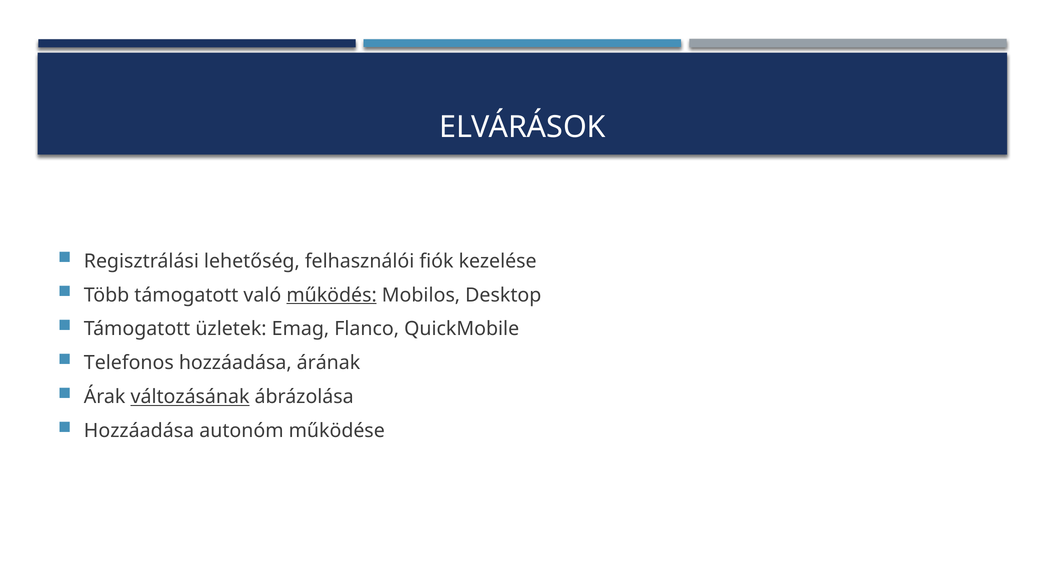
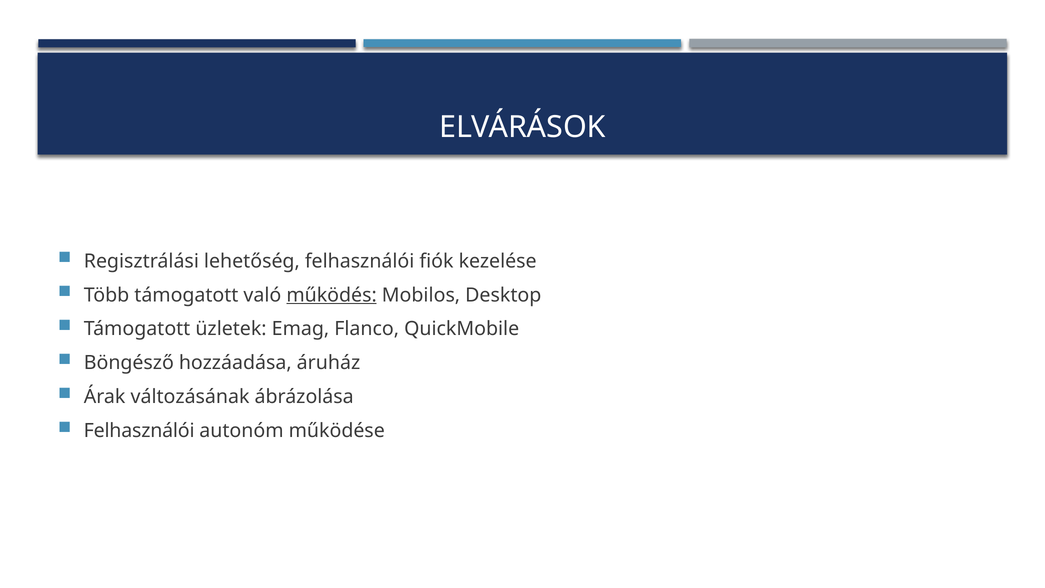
Telefonos: Telefonos -> Böngésző (129, 363)
árának: árának -> áruház (328, 363)
változásának underline: present -> none (190, 397)
Hozzáadása: Hozzáadása -> Felhasználói (139, 431)
